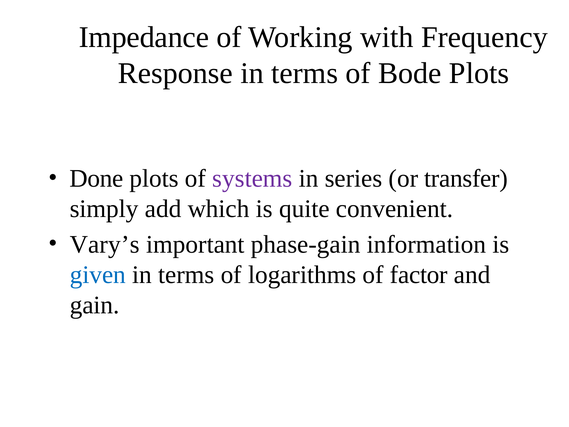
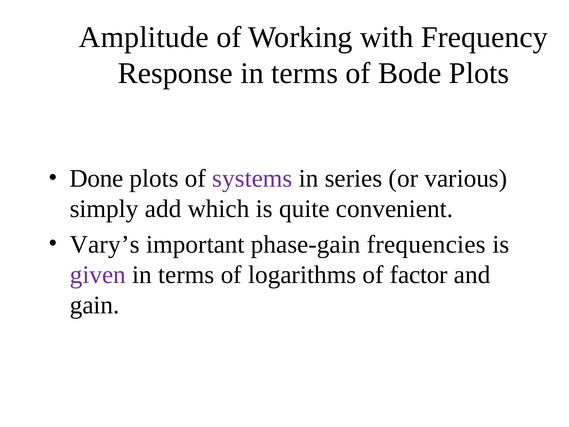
Impedance: Impedance -> Amplitude (144, 37)
transfer: transfer -> various (466, 178)
information: information -> frequencies (426, 244)
given colour: blue -> purple (98, 275)
